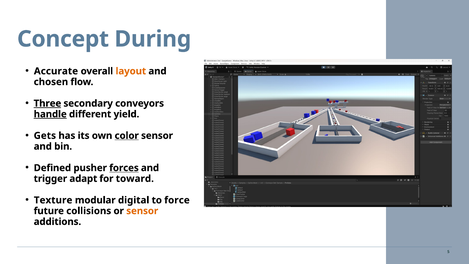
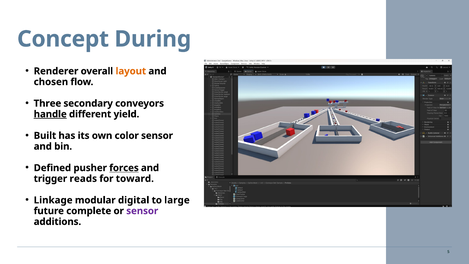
Accurate: Accurate -> Renderer (56, 71)
Three underline: present -> none (47, 103)
Gets: Gets -> Built (45, 136)
color underline: present -> none (127, 136)
adapt: adapt -> reads (83, 179)
Texture: Texture -> Linkage (53, 200)
force: force -> large (177, 200)
collisions: collisions -> complete (89, 211)
sensor colour: orange -> purple (142, 211)
